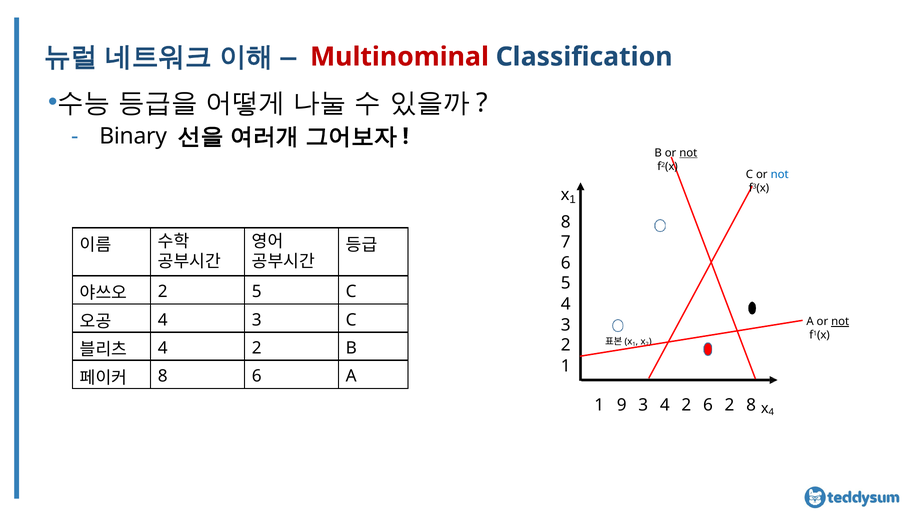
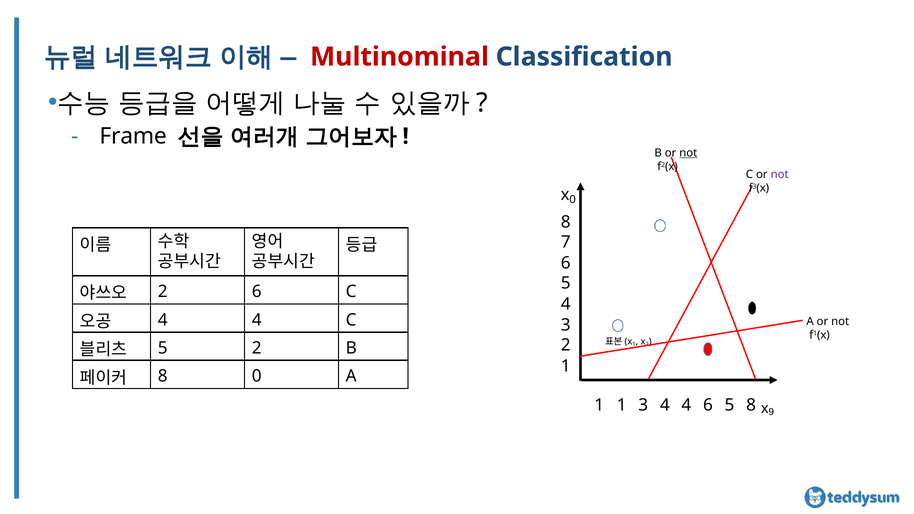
Binary: Binary -> Frame (133, 136)
not colour: blue -> purple (780, 175)
x 1: 1 -> 0 (573, 199)
2 5: 5 -> 6 (257, 292)
3: 3 -> 4 (257, 320)
not underline: present -> none (840, 322)
4: 4 -> 5 (163, 348)
8 6: 6 -> 0 (257, 376)
9: 9 -> 1 (622, 405)
3 4 2: 2 -> 4 (686, 405)
2: 2 -> 5 (730, 405)
x 4: 4 -> 9 (771, 412)
